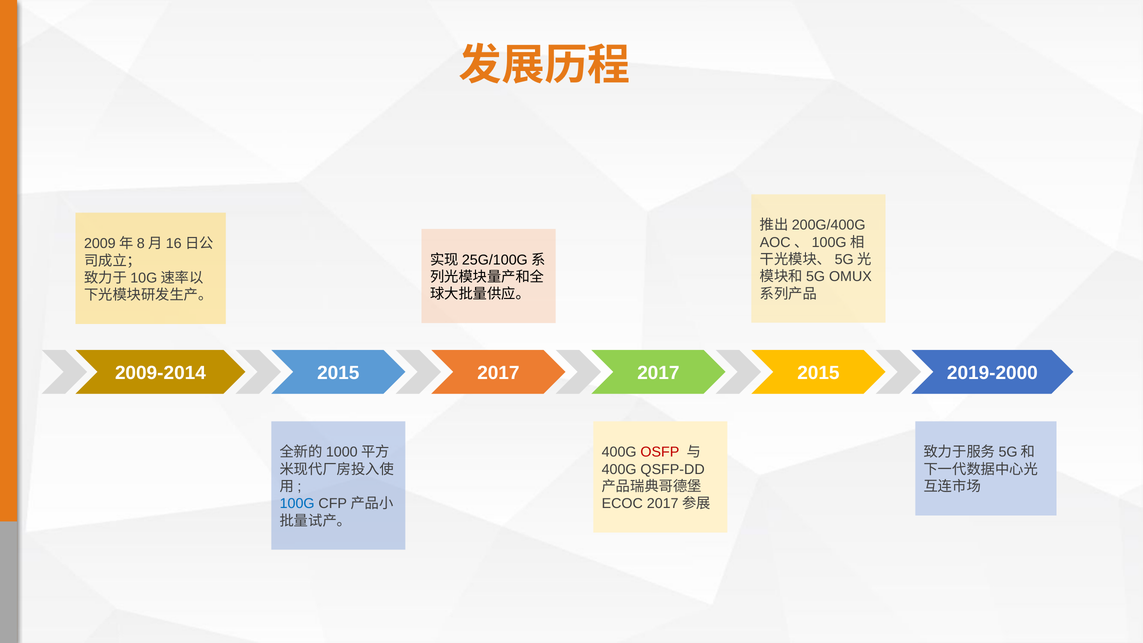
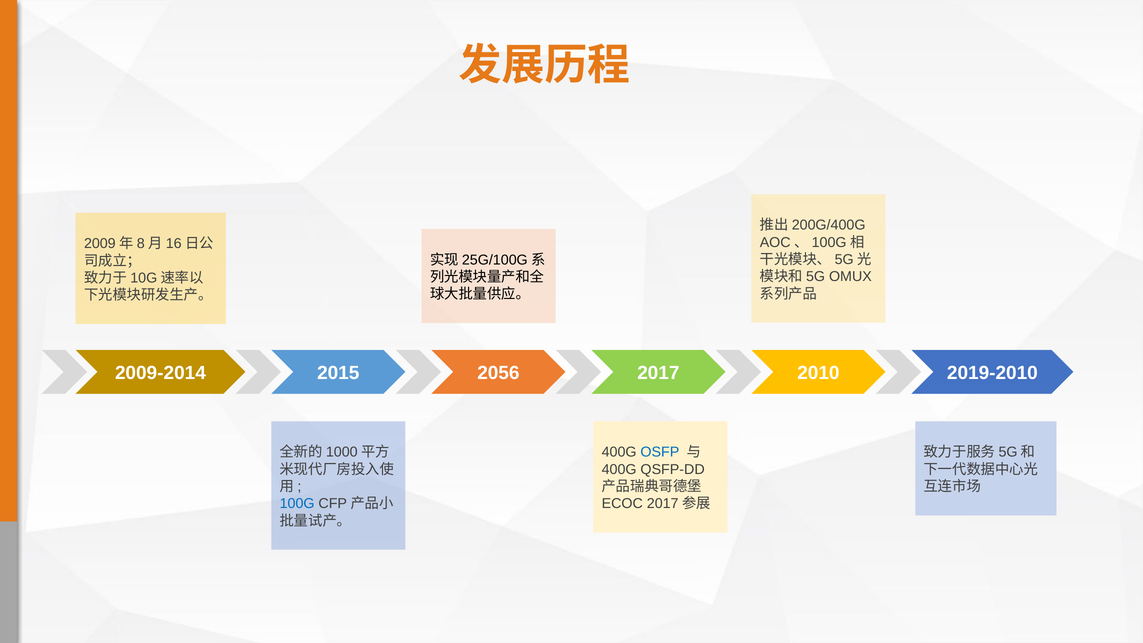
2015 2017: 2017 -> 2056 (498, 373)
2017 2015: 2015 -> 2010 (818, 373)
2019-2000: 2019-2000 -> 2019-2010 (992, 373)
OSFP colour: red -> blue (660, 452)
